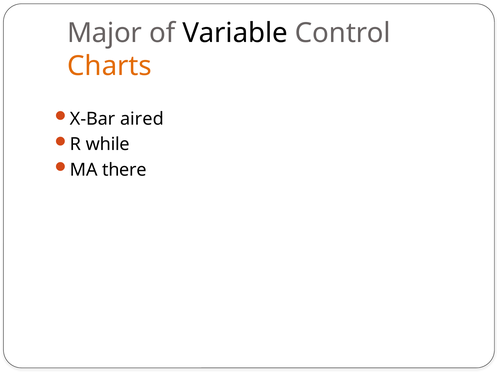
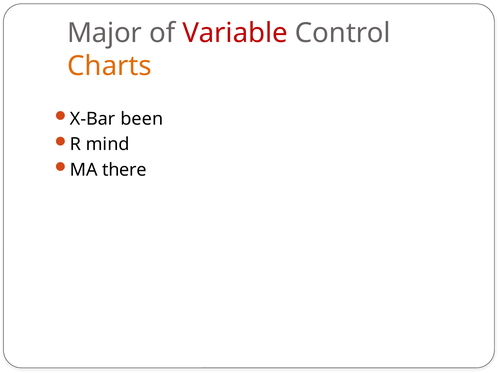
Variable colour: black -> red (235, 33)
aired: aired -> been (142, 119)
while: while -> mind (108, 145)
